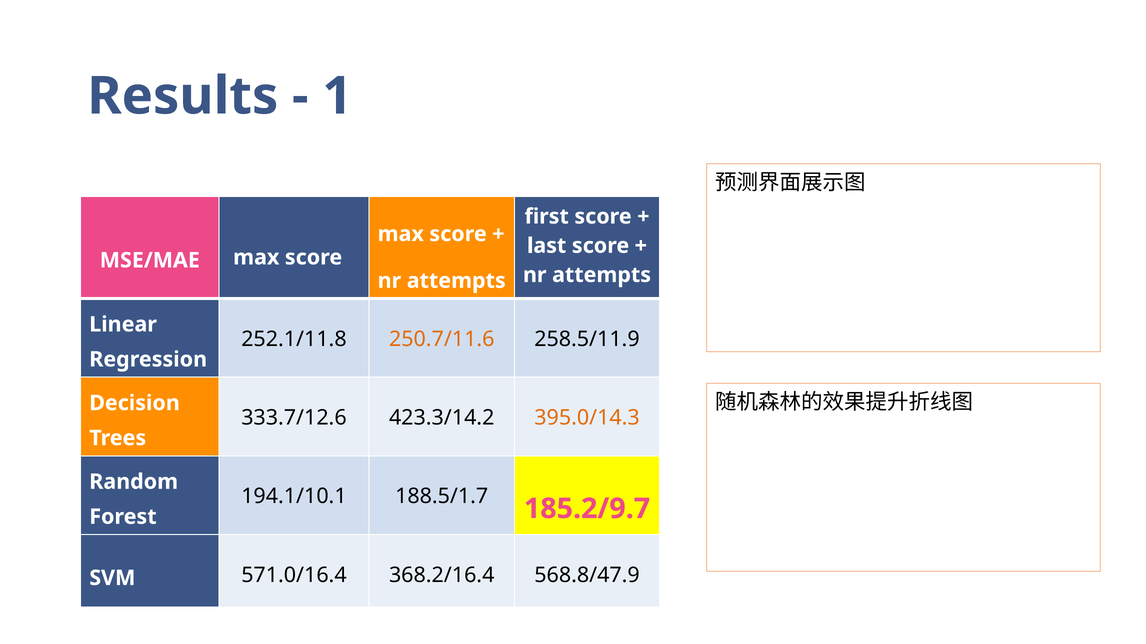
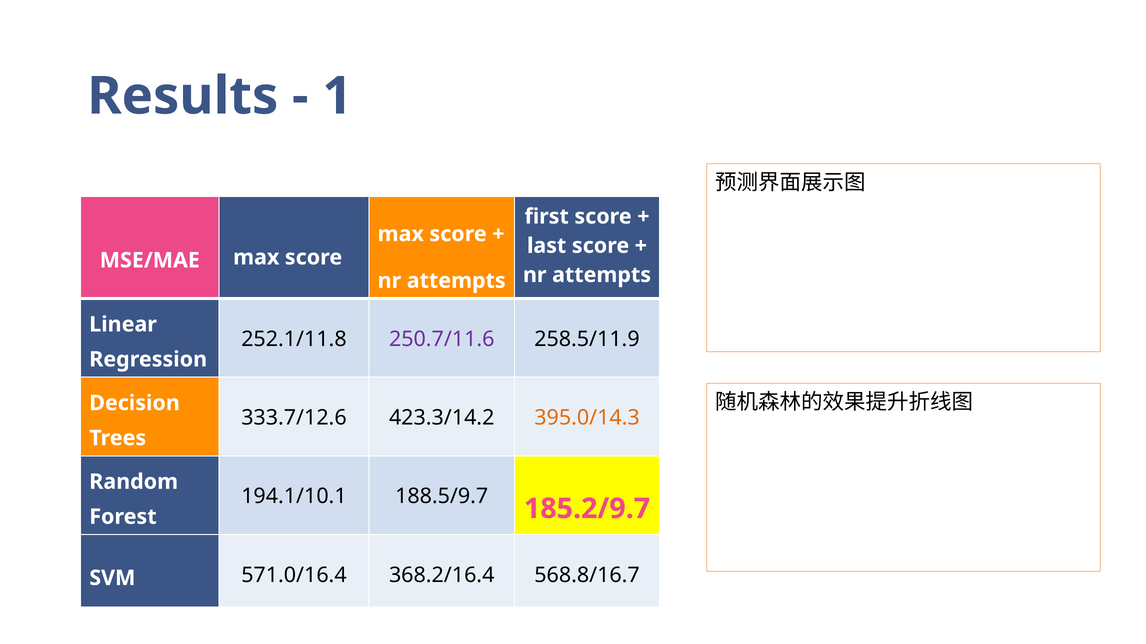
250.7/11.6 colour: orange -> purple (442, 339)
188.5/1.7: 188.5/1.7 -> 188.5/9.7 (442, 497)
568.8/47.9: 568.8/47.9 -> 568.8/16.7 (587, 576)
